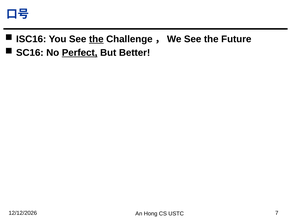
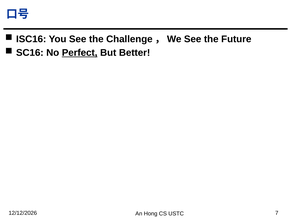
the underline: present -> none (96, 39)
